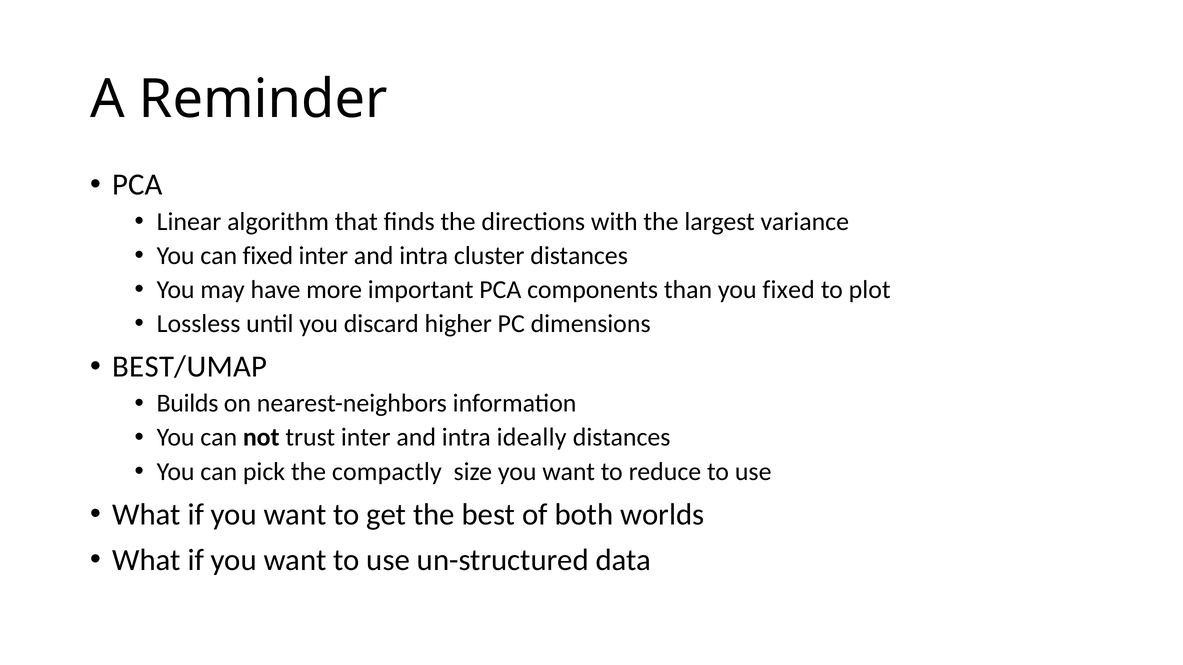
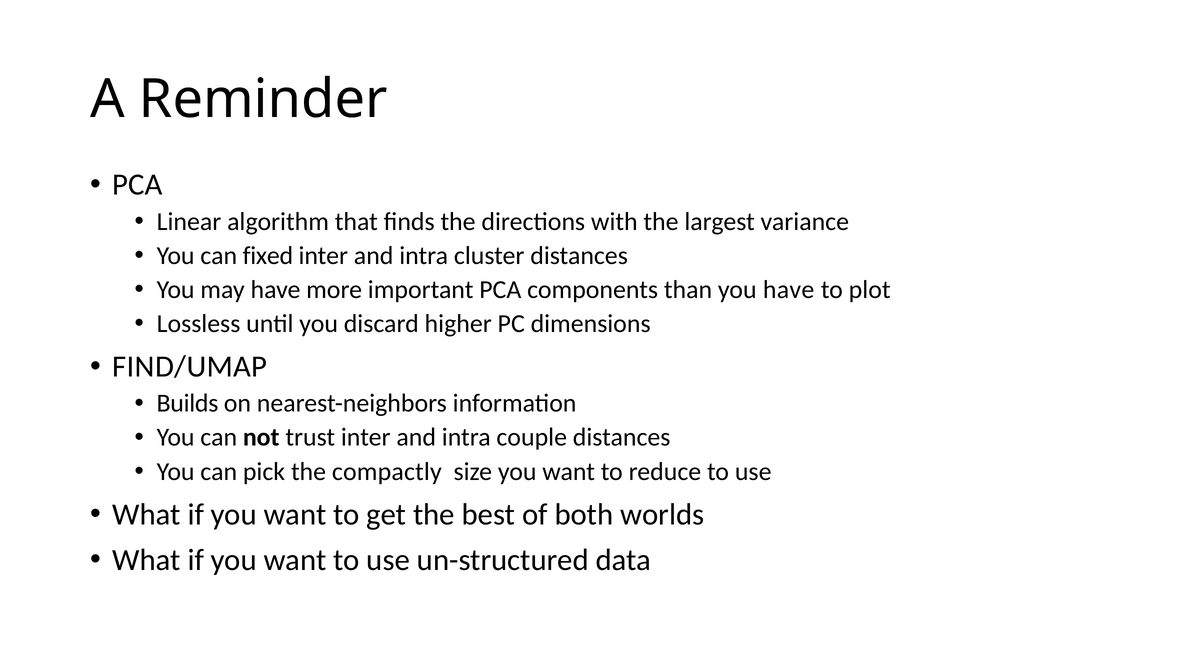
you fixed: fixed -> have (789, 290)
BEST/UMAP: BEST/UMAP -> FIND/UMAP (190, 367)
ideally: ideally -> couple (532, 438)
